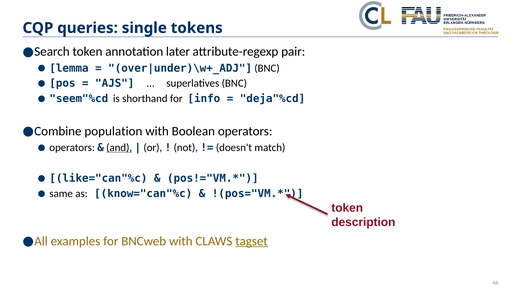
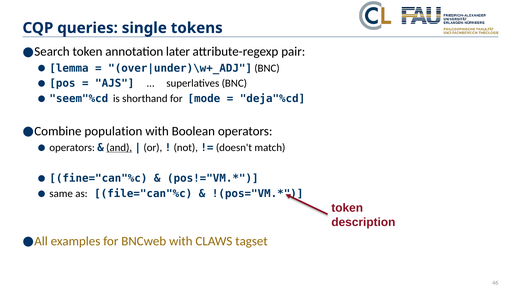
info: info -> mode (204, 99)
like="can"%c: like="can"%c -> fine="can"%c (98, 178)
know="can"%c: know="can"%c -> file="can"%c (143, 194)
tagset underline: present -> none (251, 242)
